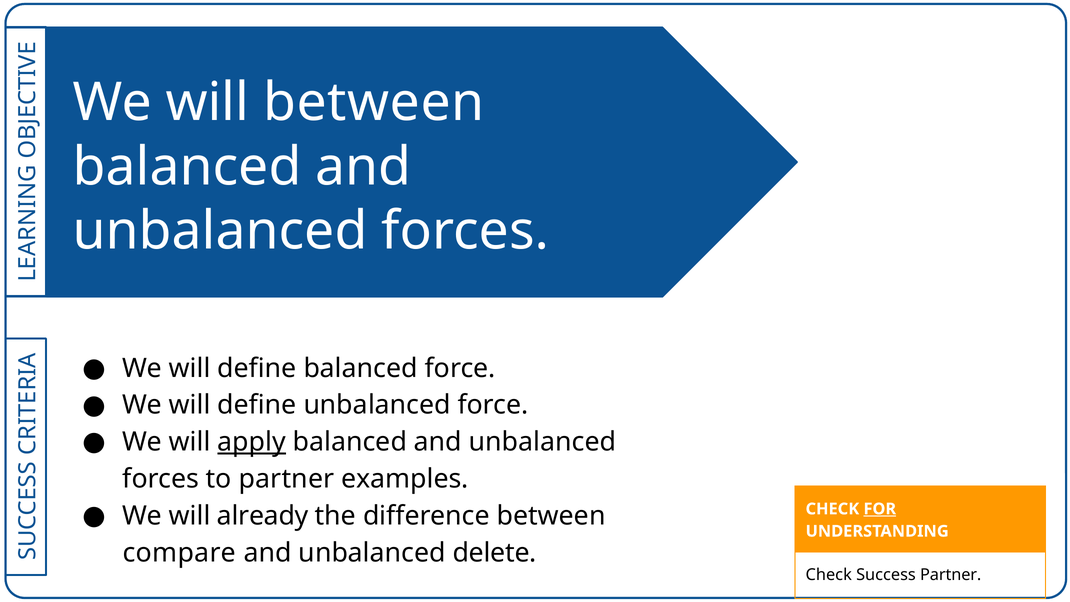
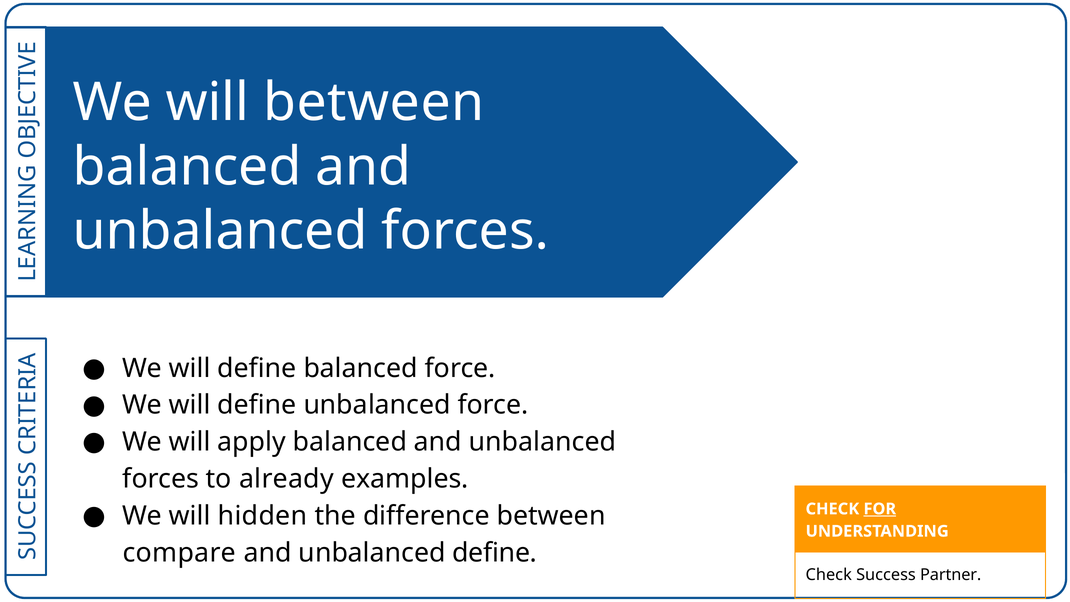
apply underline: present -> none (252, 442)
to partner: partner -> already (286, 479)
already: already -> hidden (262, 516)
unbalanced delete: delete -> define (495, 553)
